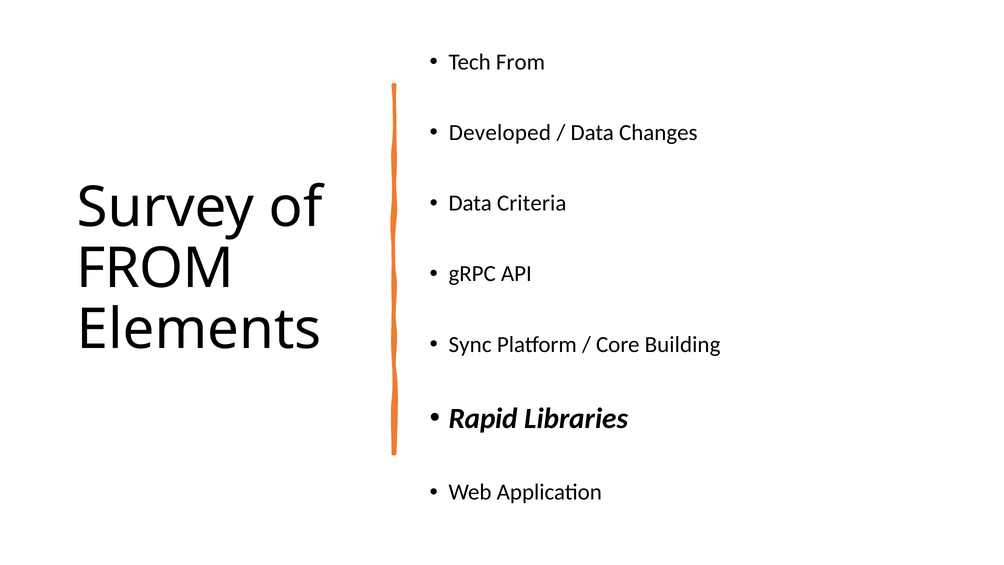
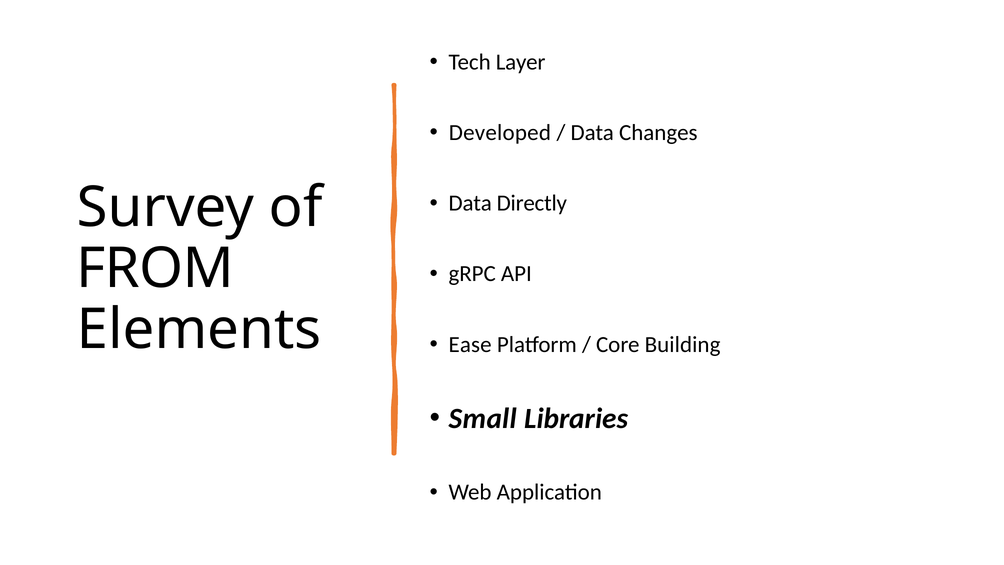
Tech From: From -> Layer (521, 62)
Criteria: Criteria -> Directly (532, 203)
Sync: Sync -> Ease (470, 344)
Rapid: Rapid -> Small (483, 418)
